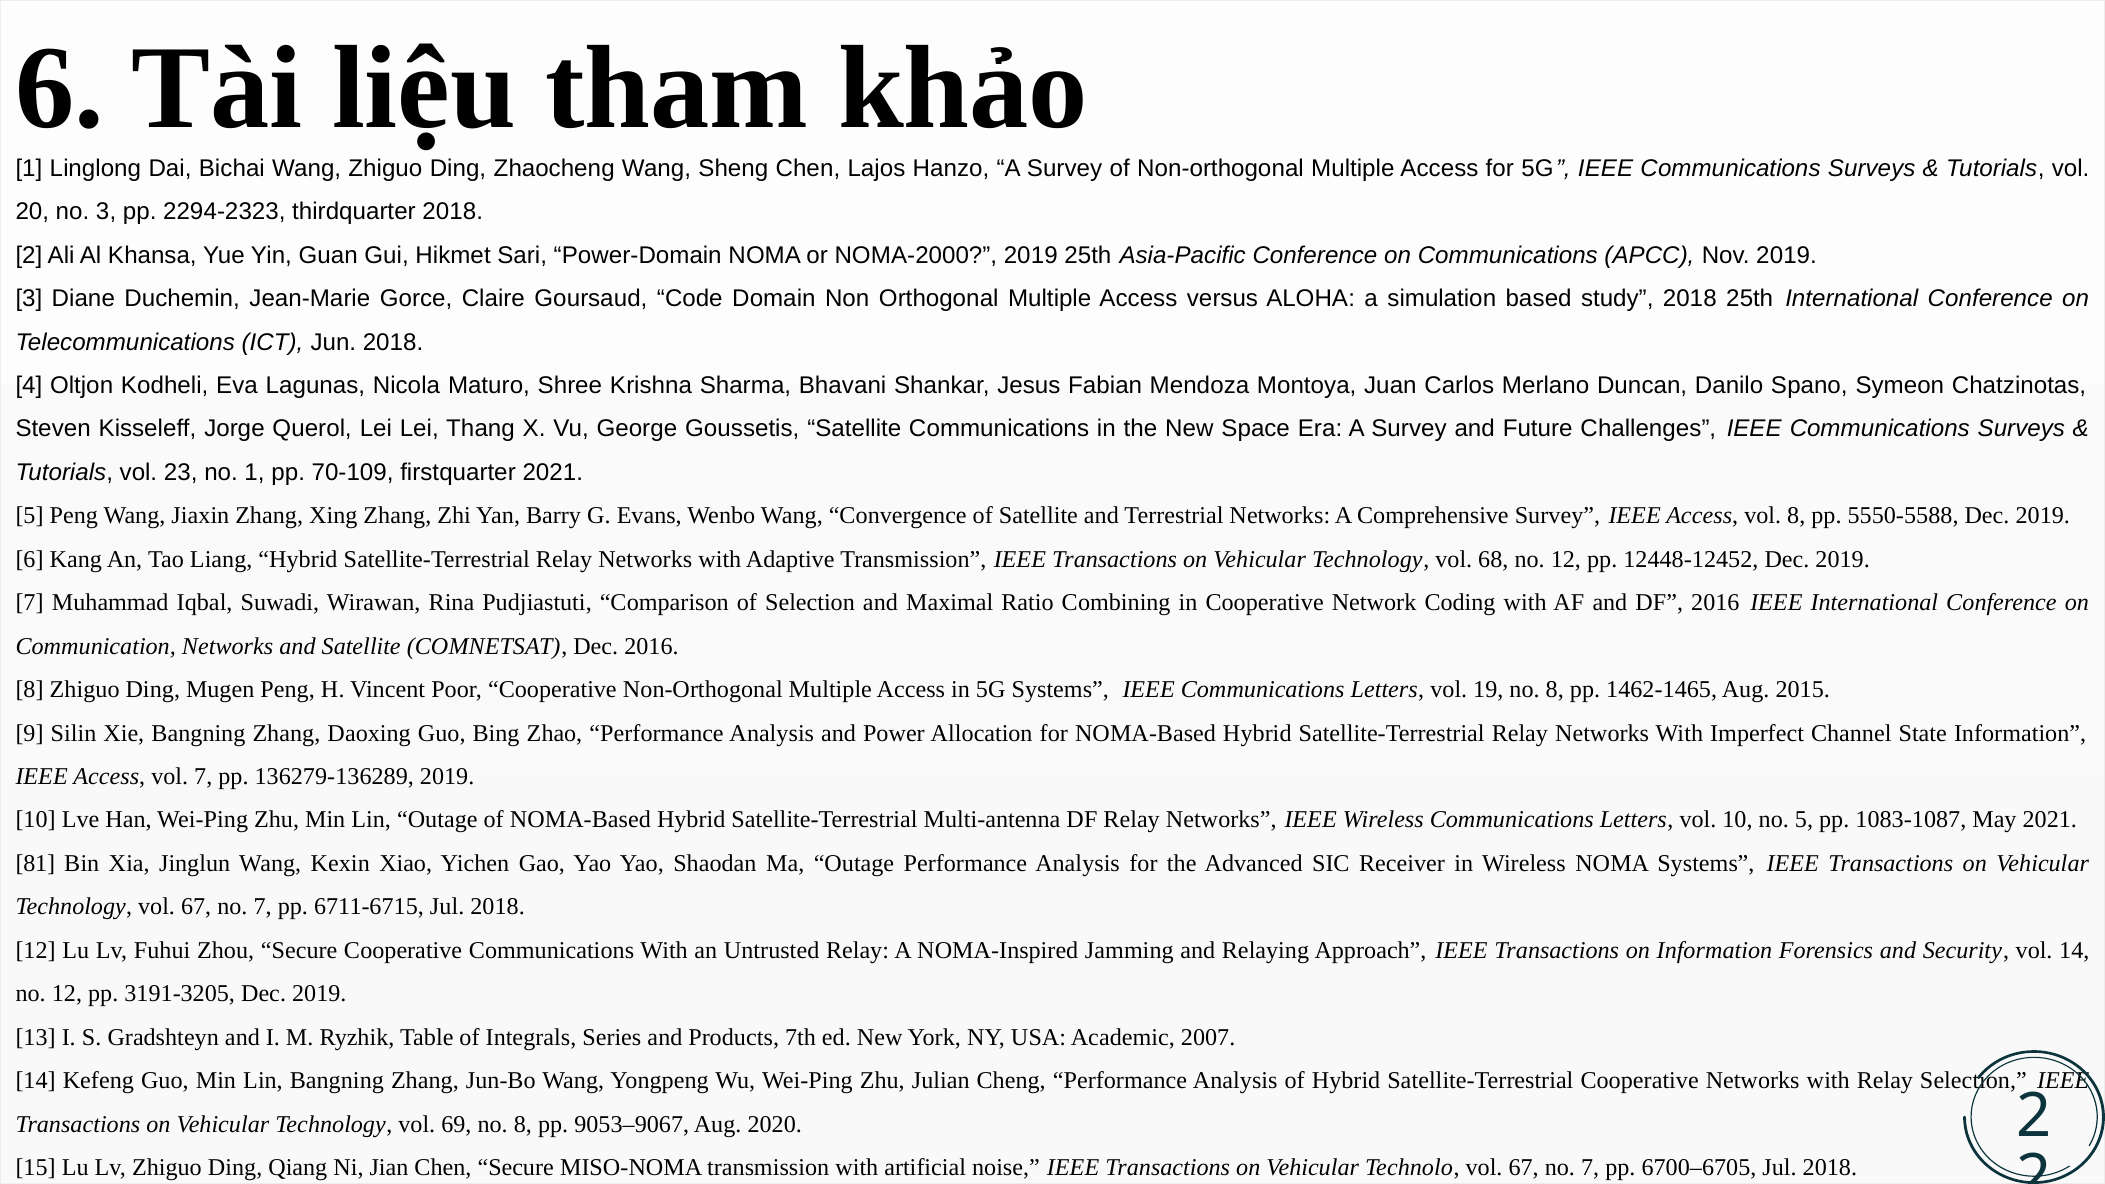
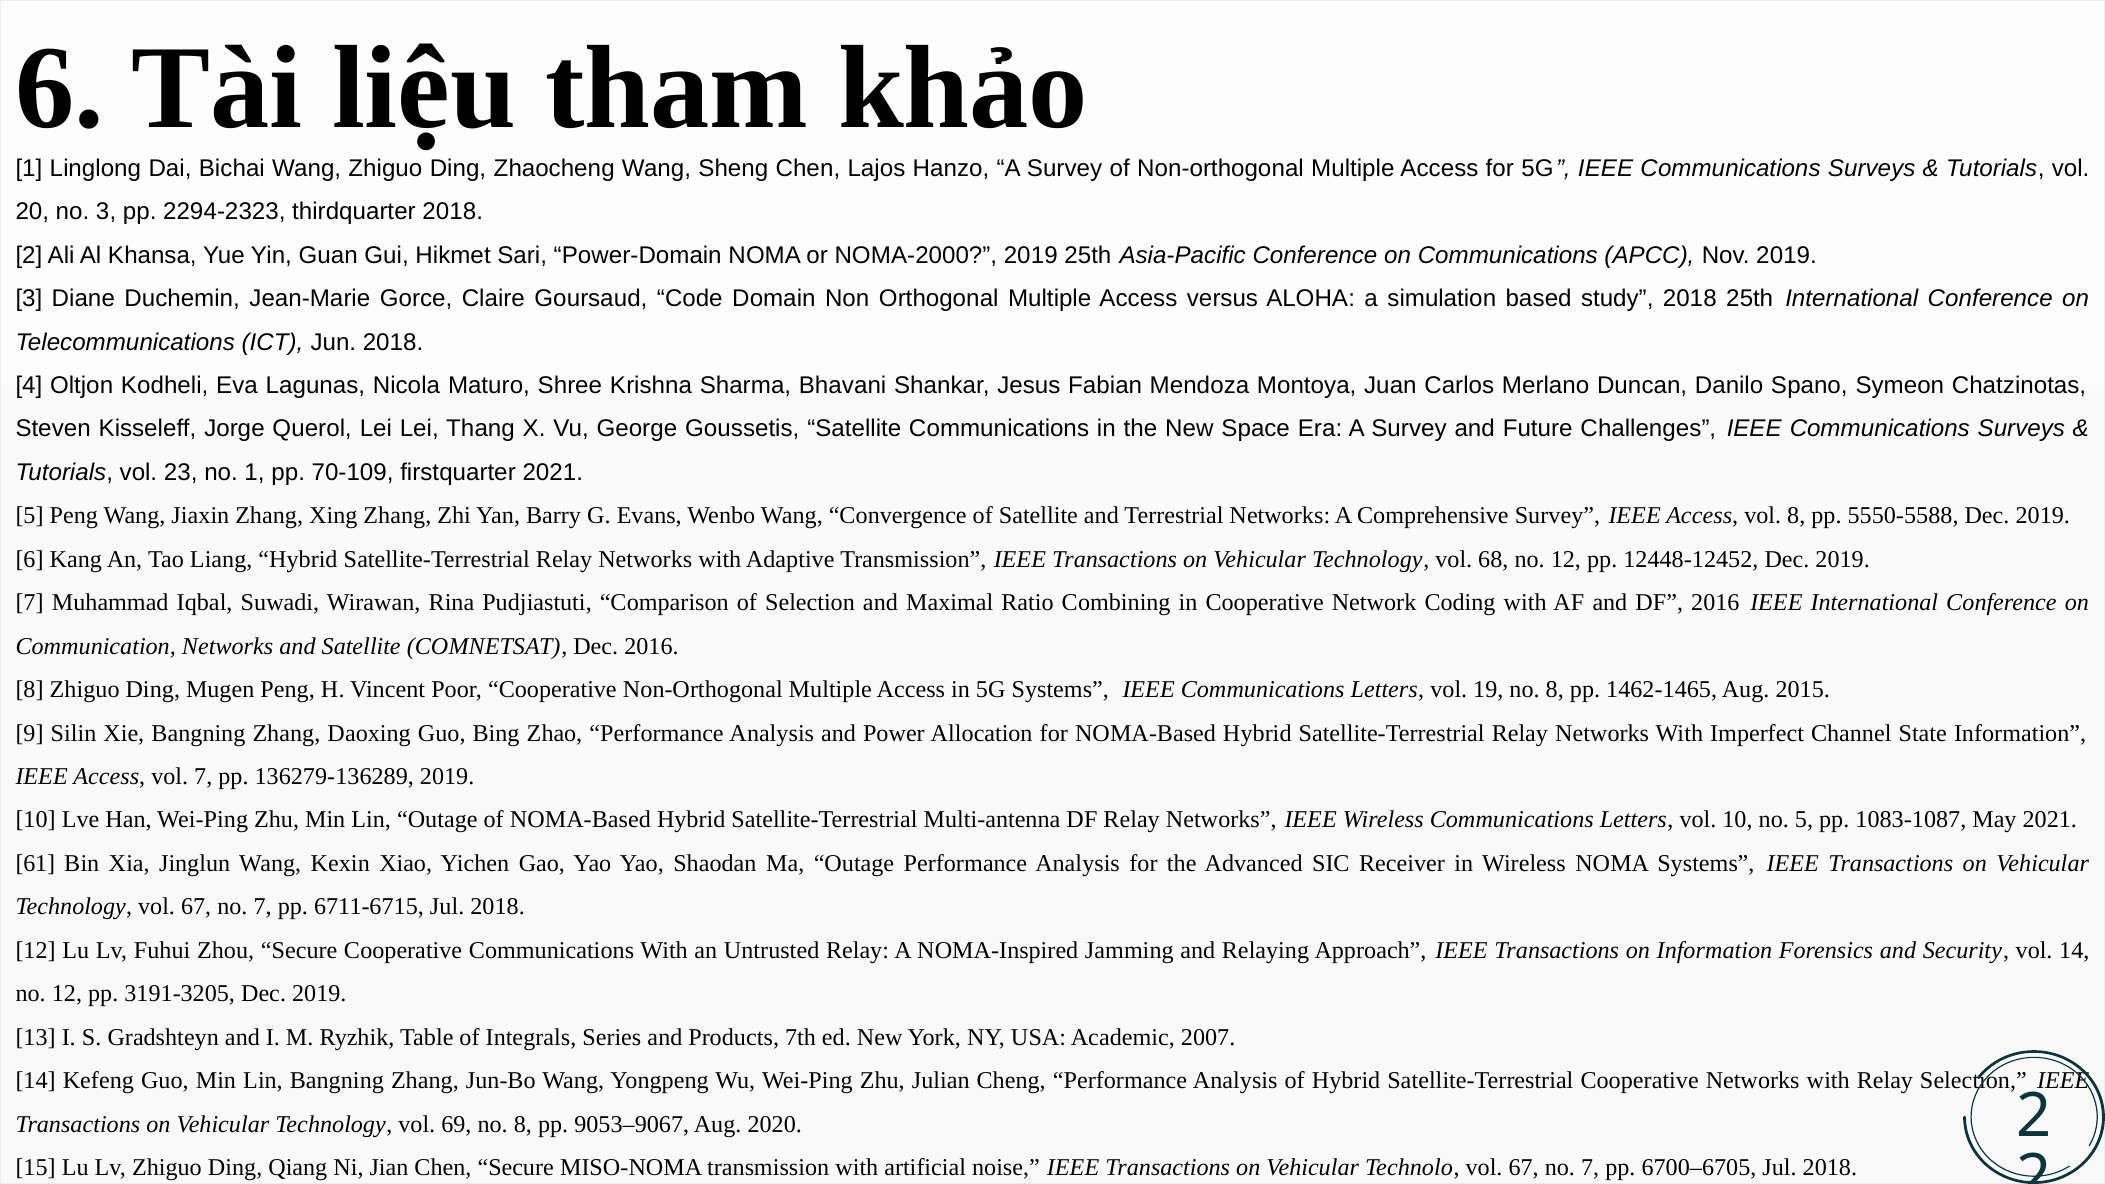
81: 81 -> 61 (35, 863)
